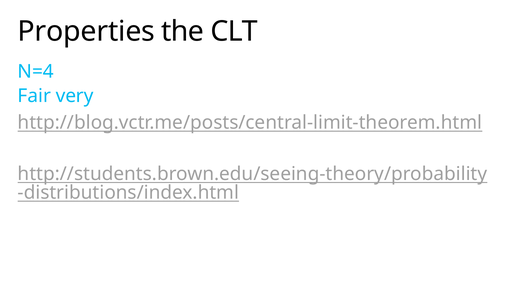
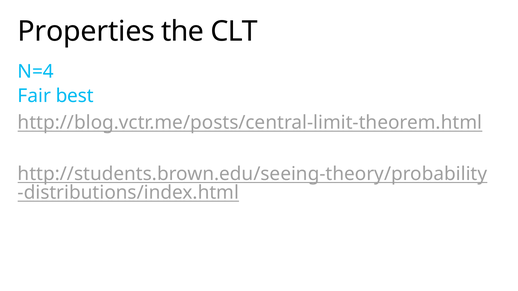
very: very -> best (75, 96)
